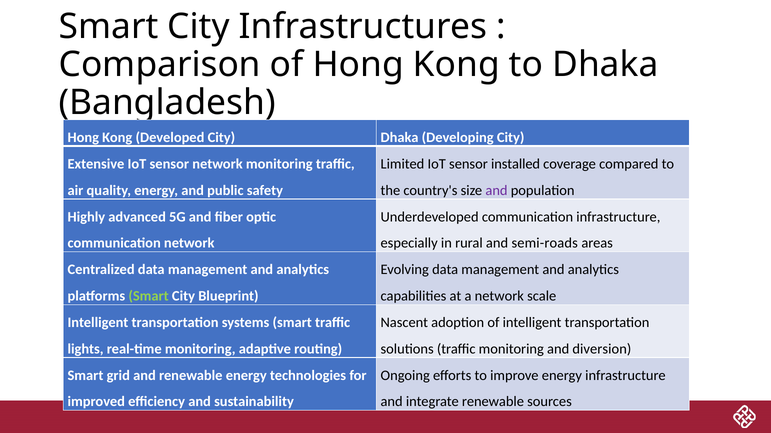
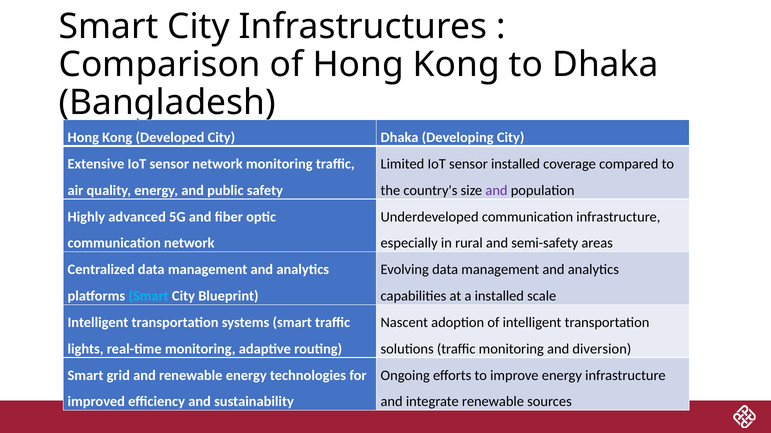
semi-roads: semi-roads -> semi-safety (545, 244)
Smart colour: light green -> light blue (149, 296)
a network: network -> installed (499, 296)
